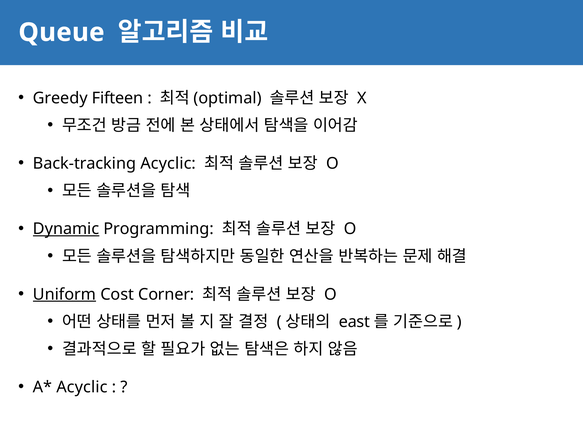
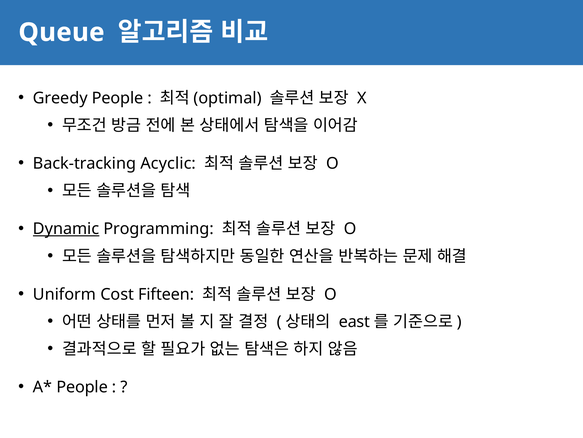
Greedy Fifteen: Fifteen -> People (118, 98)
Uniform underline: present -> none (65, 294)
Corner: Corner -> Fifteen (166, 294)
Acyclic: Acyclic -> People (82, 387)
